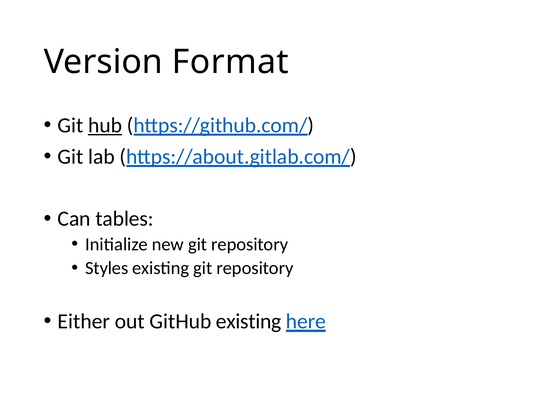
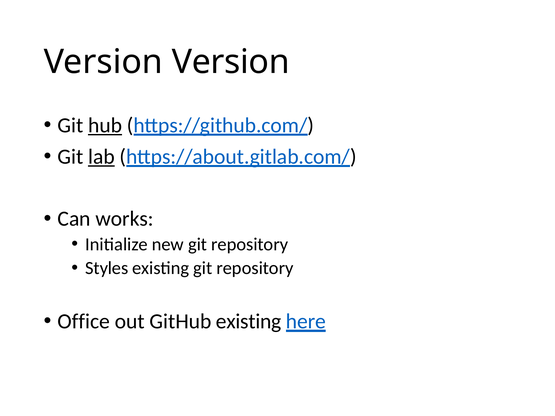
Version Format: Format -> Version (231, 62)
lab underline: none -> present (101, 157)
tables: tables -> works (125, 219)
Either: Either -> Office (84, 322)
